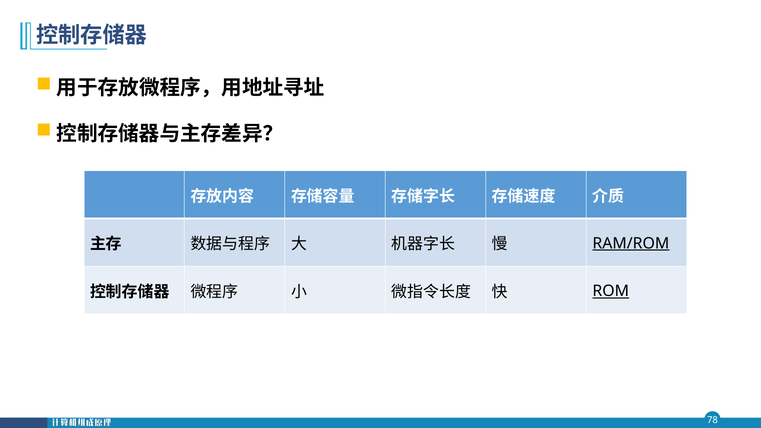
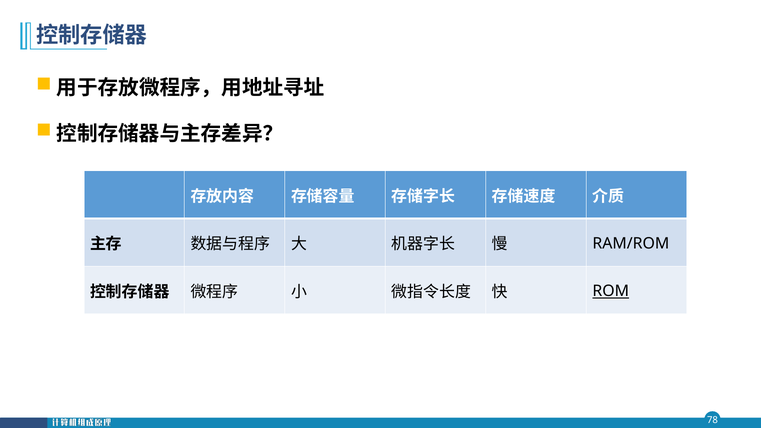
RAM/ROM underline: present -> none (631, 243)
